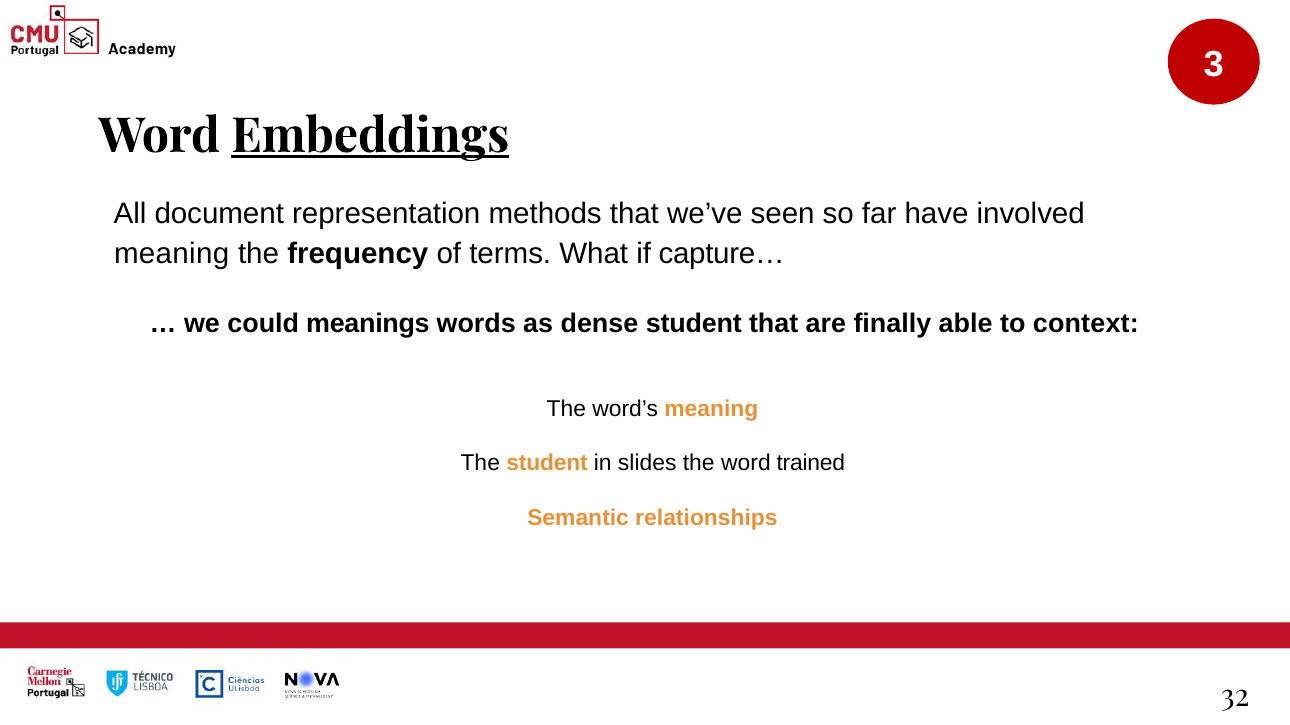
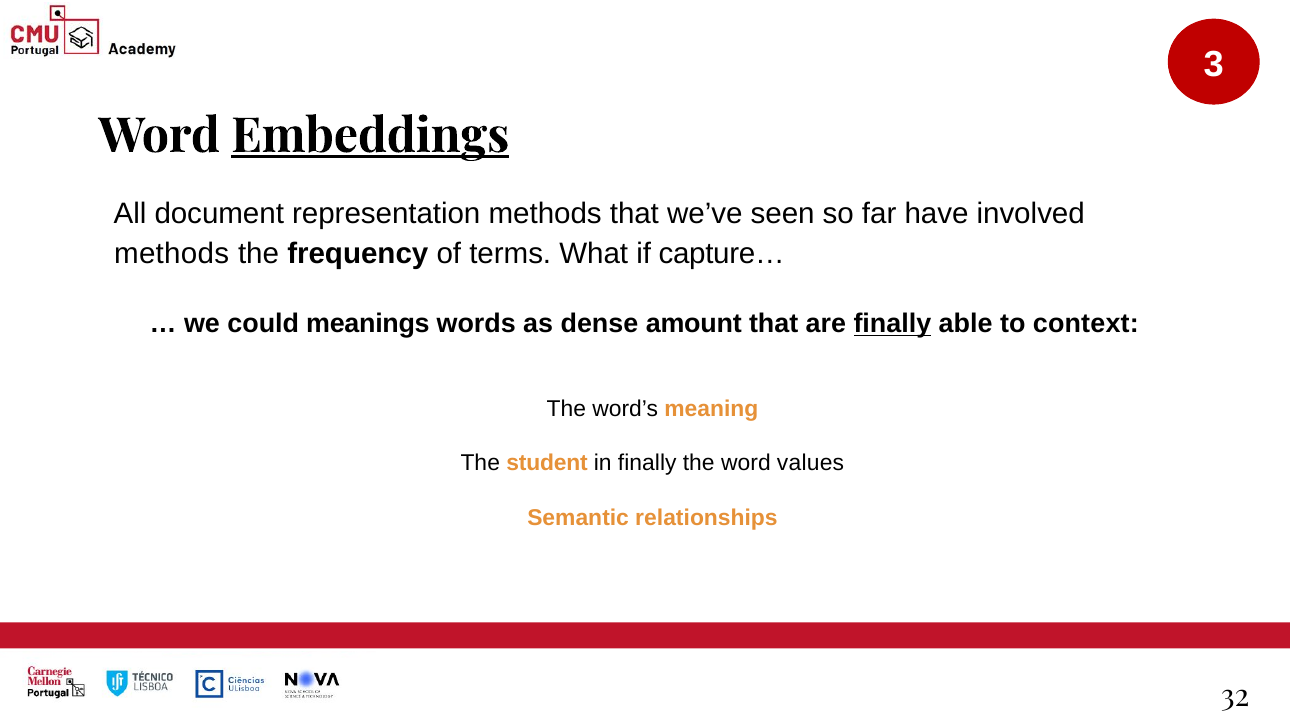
meaning: meaning -> methods (172, 254)
dense student: student -> amount (694, 324)
finally underline: none -> present (892, 324)
in slides: slides -> finally (647, 464)
trained: trained -> values (811, 464)
